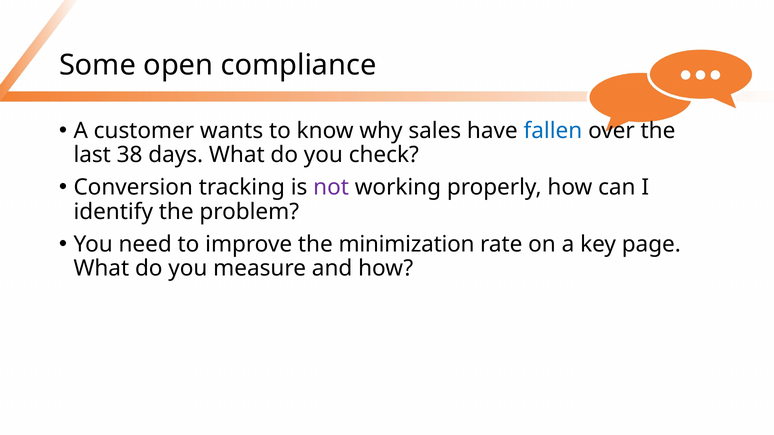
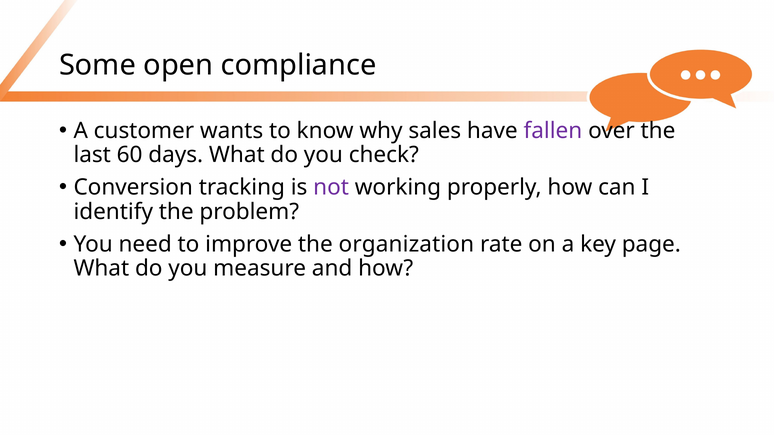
fallen colour: blue -> purple (553, 131)
38: 38 -> 60 (130, 155)
minimization: minimization -> organization (406, 244)
